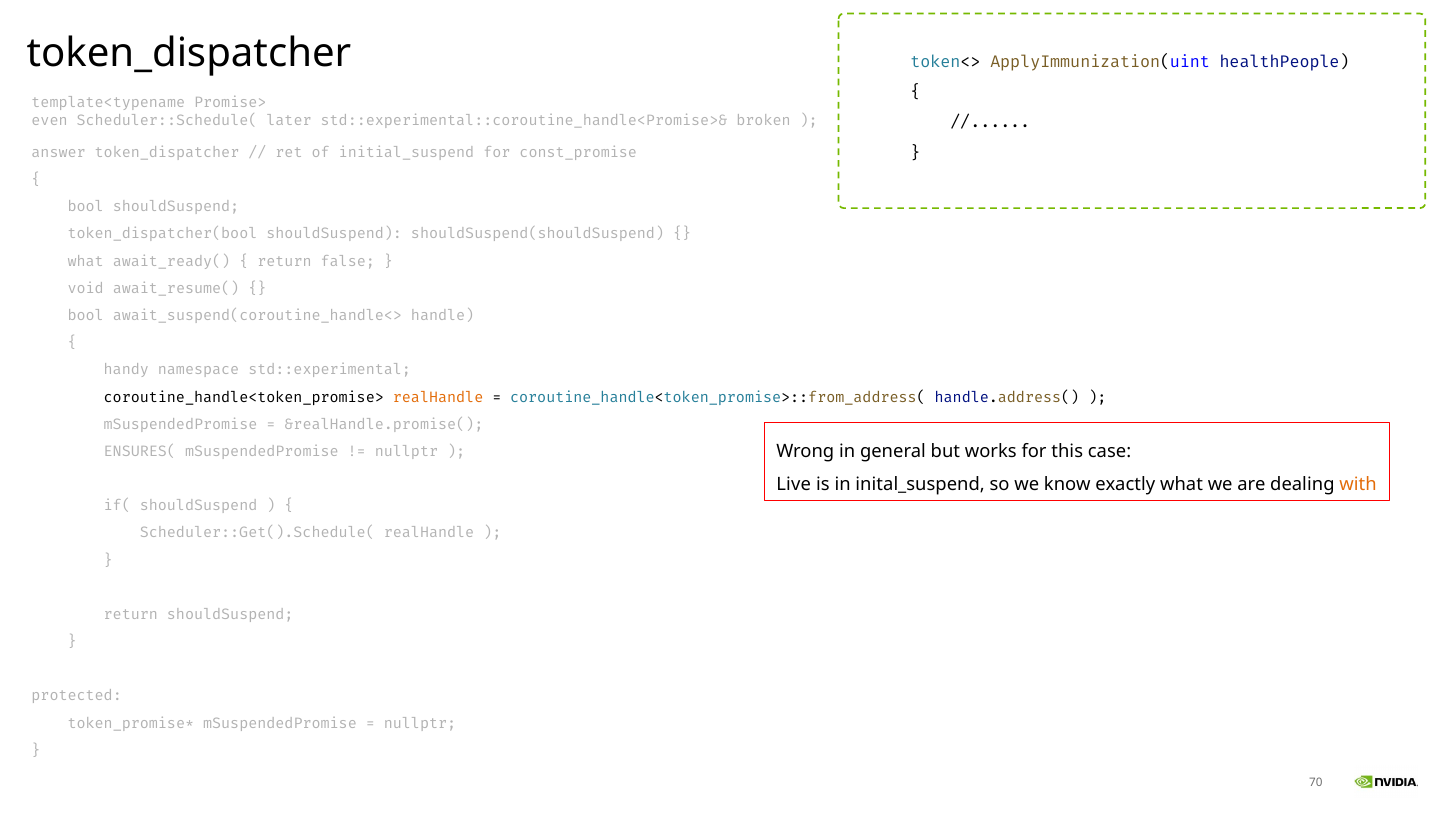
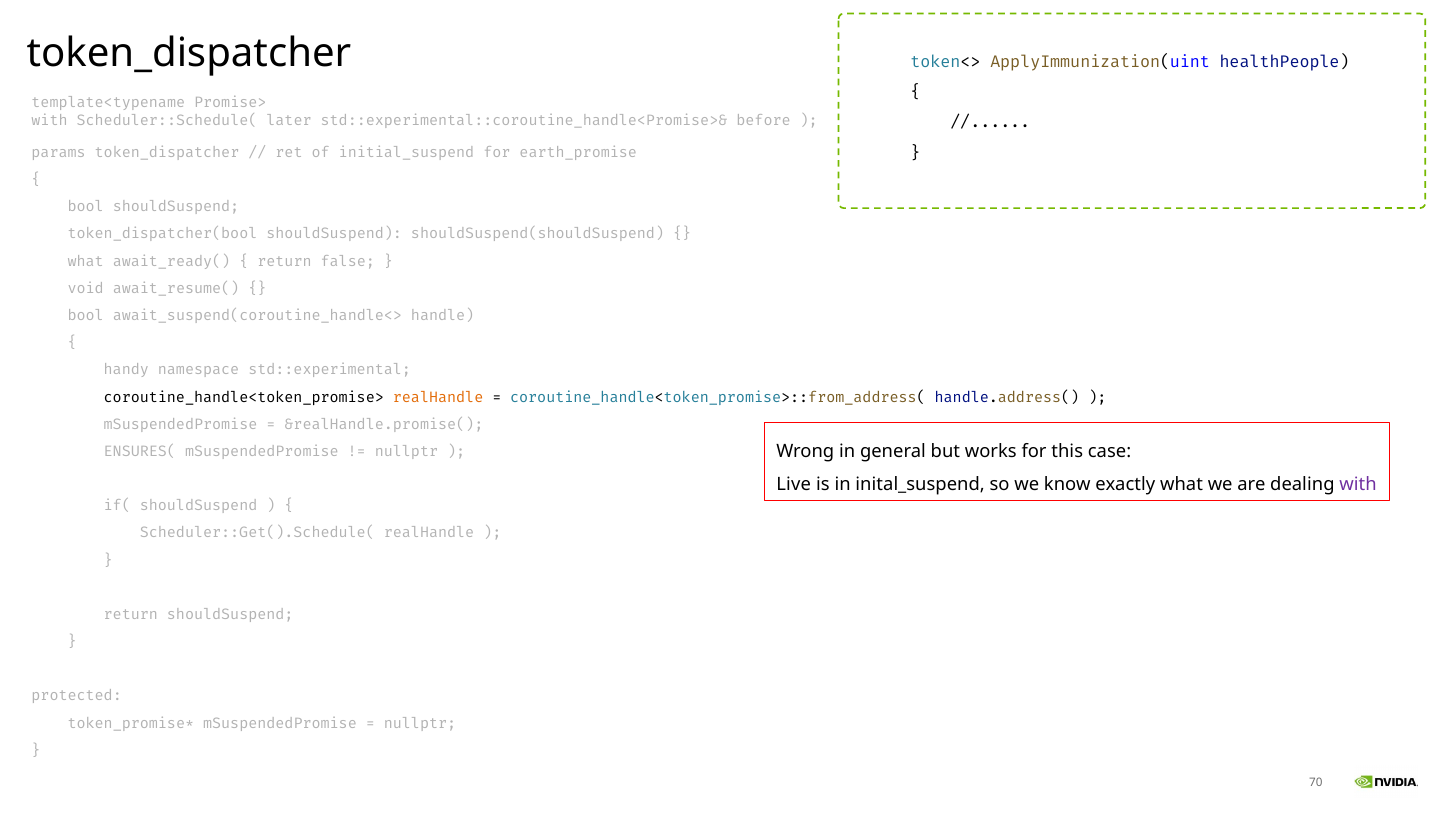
even: even -> with (50, 121)
broken: broken -> before (764, 121)
answer: answer -> params (59, 152)
const_promise: const_promise -> earth_promise (578, 152)
with colour: orange -> purple (1358, 485)
